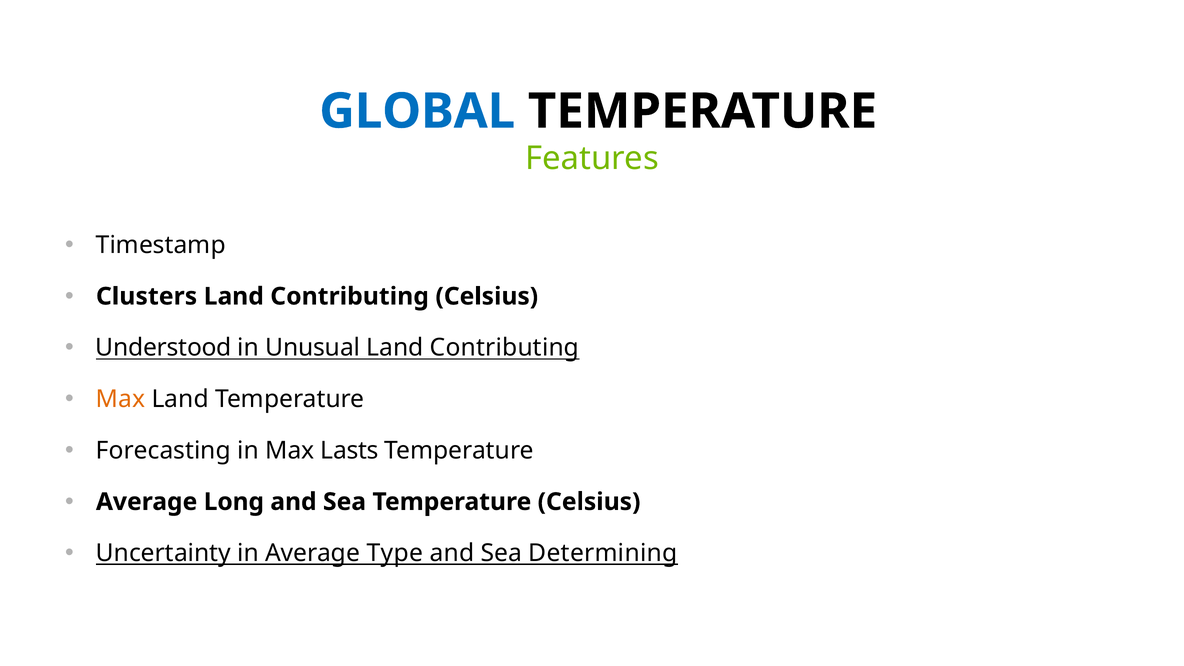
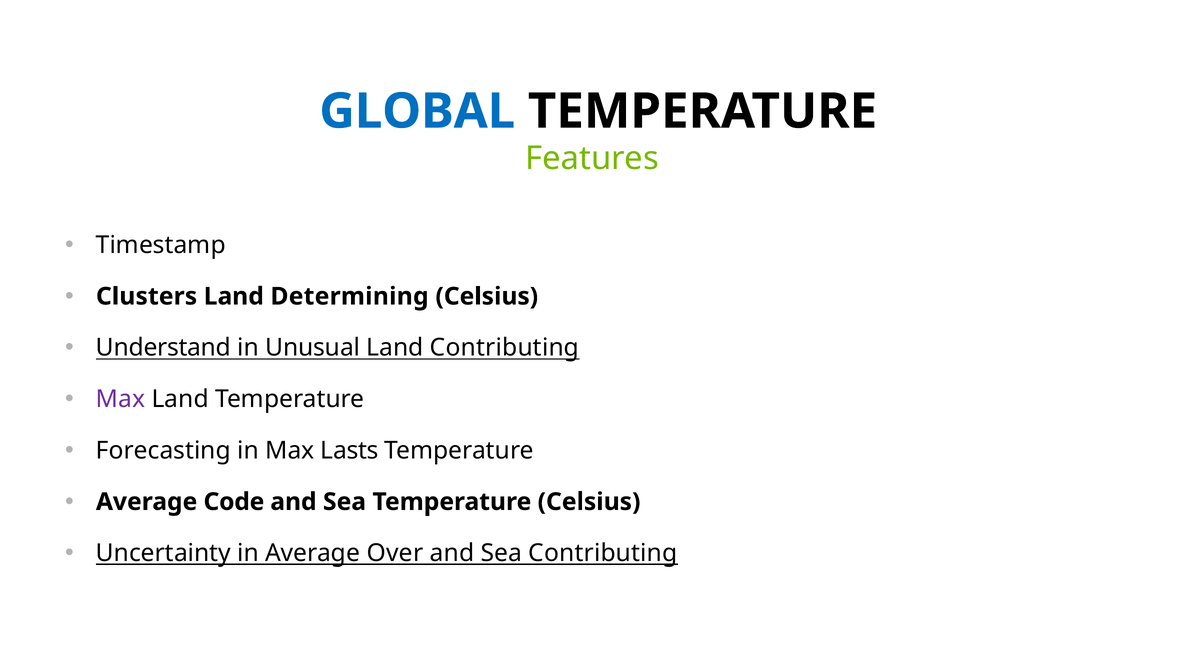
Contributing: Contributing -> Determining (350, 296)
Understood: Understood -> Understand (164, 348)
Max colour: orange -> purple (121, 399)
Long: Long -> Code (234, 502)
Type: Type -> Over (395, 553)
Sea Determining: Determining -> Contributing (603, 553)
